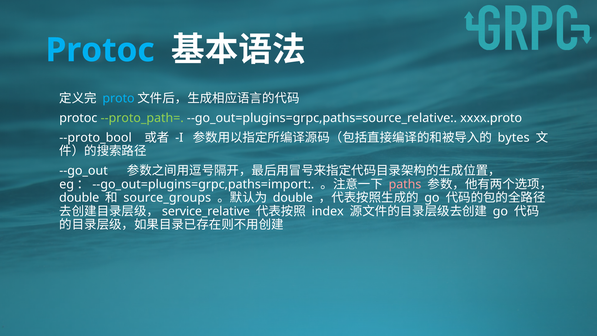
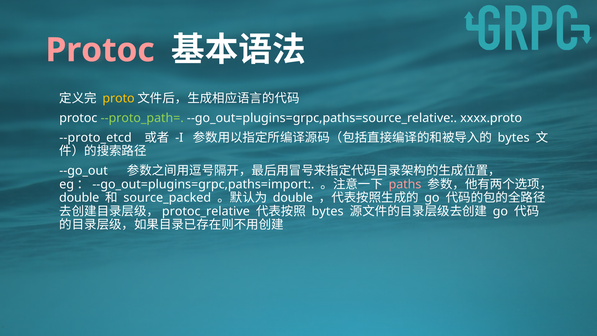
Protoc colour: light blue -> pink (100, 50)
proto colour: light blue -> yellow (119, 98)
--proto_bool: --proto_bool -> --proto_etcd (96, 138)
source_groups: source_groups -> source_packed (167, 198)
service_relative: service_relative -> protoc_relative (206, 211)
index: index -> bytes (328, 211)
